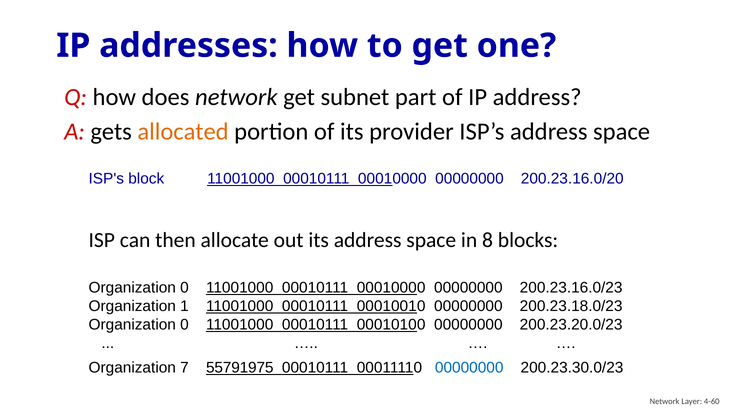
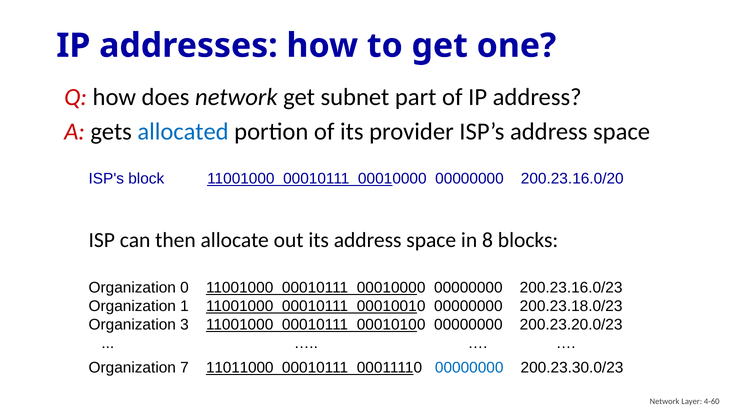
allocated colour: orange -> blue (183, 132)
0: 0 -> 3 (184, 325)
55791975: 55791975 -> 11011000 (240, 368)
